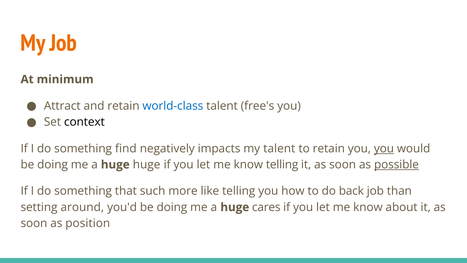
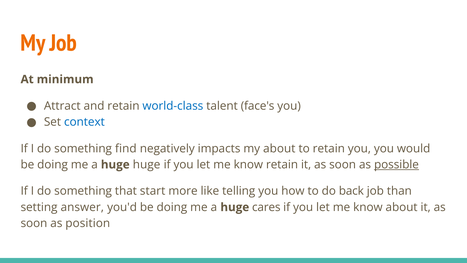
free's: free's -> face's (258, 106)
context colour: black -> blue (84, 122)
my talent: talent -> about (279, 148)
you underline: present -> none (384, 148)
know telling: telling -> retain (282, 164)
such: such -> start (153, 191)
around: around -> answer (82, 207)
